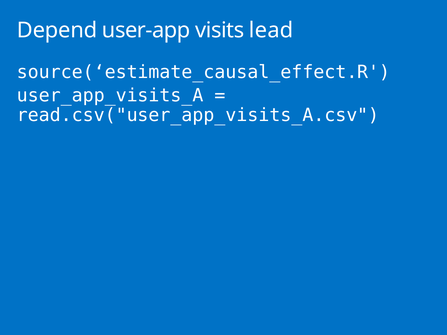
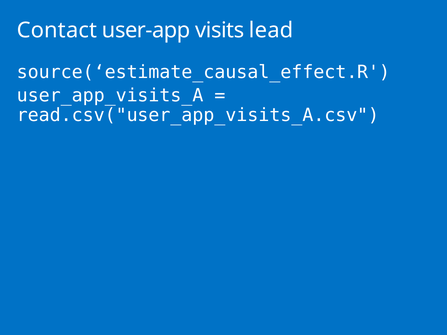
Depend: Depend -> Contact (57, 30)
